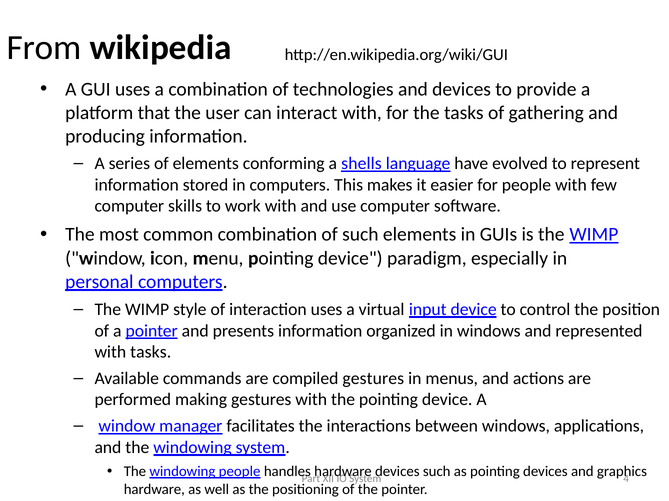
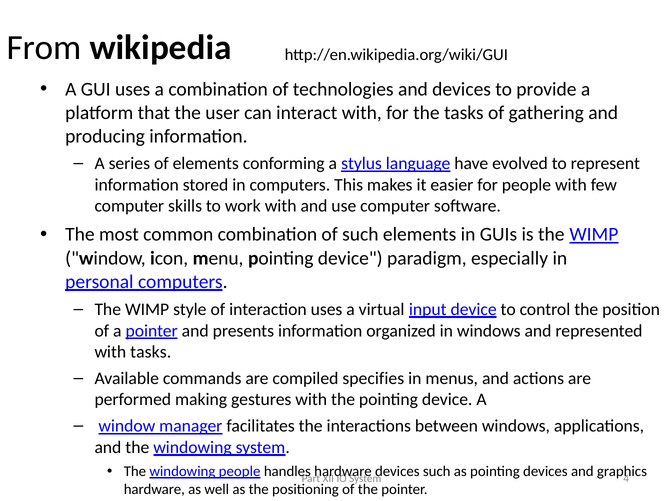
shells: shells -> stylus (362, 164)
compiled gestures: gestures -> specifies (373, 379)
